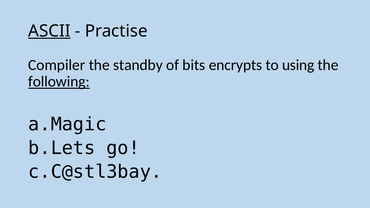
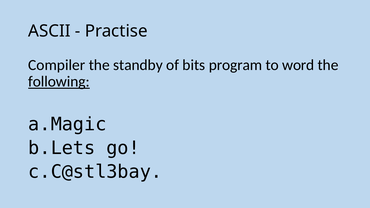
ASCII underline: present -> none (49, 31)
encrypts: encrypts -> program (236, 65)
using: using -> word (298, 65)
